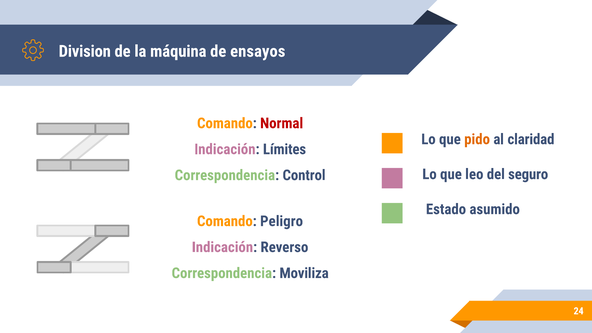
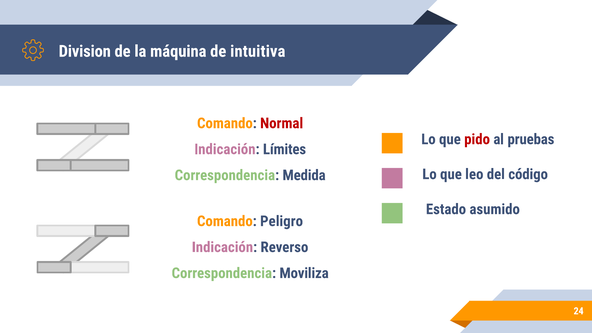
ensayos: ensayos -> intuitiva (258, 51)
pido colour: orange -> red (477, 139)
claridad: claridad -> pruebas (531, 139)
seguro: seguro -> código (528, 174)
Control: Control -> Medida (304, 175)
